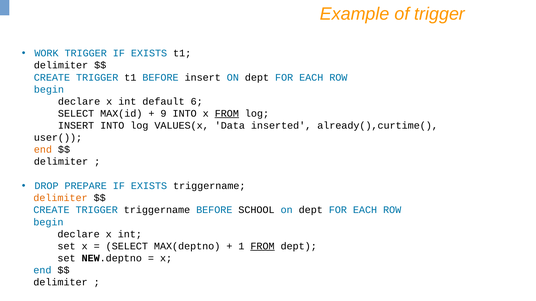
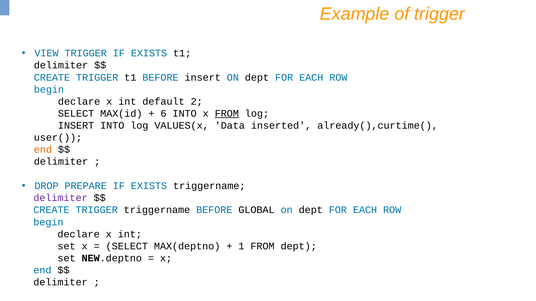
WORK: WORK -> VIEW (46, 53)
6: 6 -> 2 (197, 102)
9: 9 -> 6 (164, 114)
delimiter colour: orange -> purple (61, 198)
SCHOOL: SCHOOL -> GLOBAL (256, 210)
FROM underline: present -> none (263, 247)
